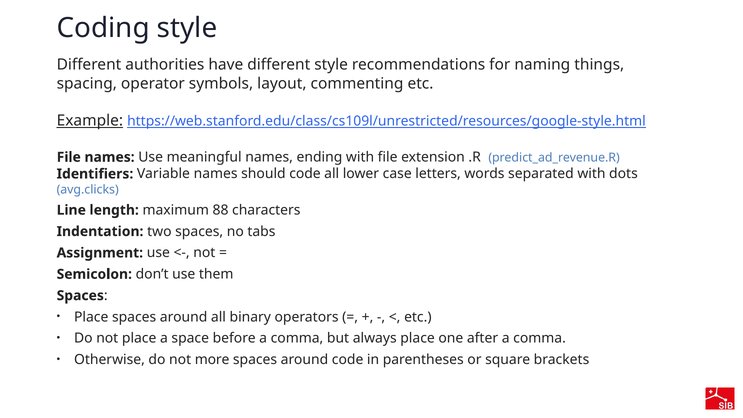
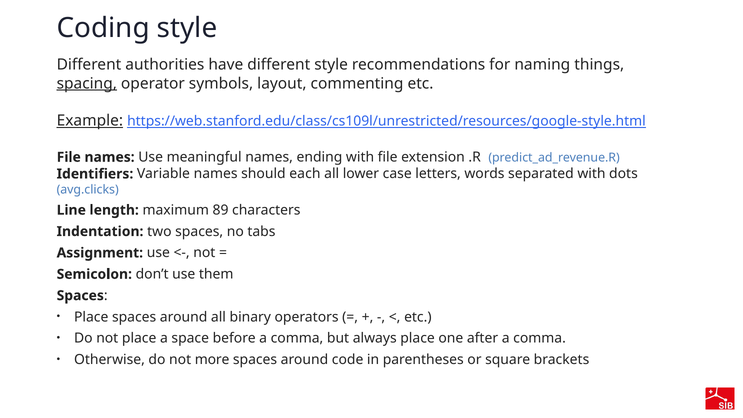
spacing underline: none -> present (87, 83)
should code: code -> each (305, 174)
88: 88 -> 89 (221, 210)
